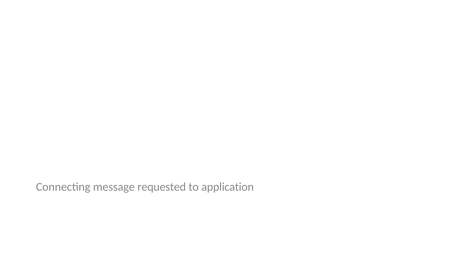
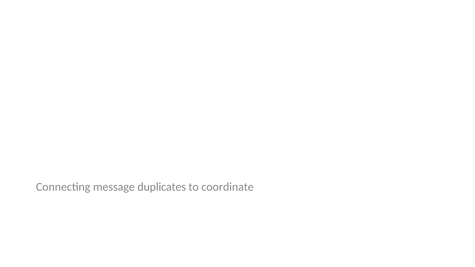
requested: requested -> duplicates (162, 187)
application: application -> coordinate (228, 187)
